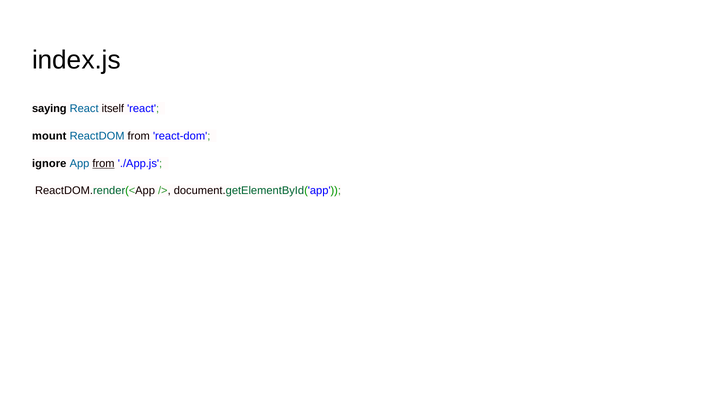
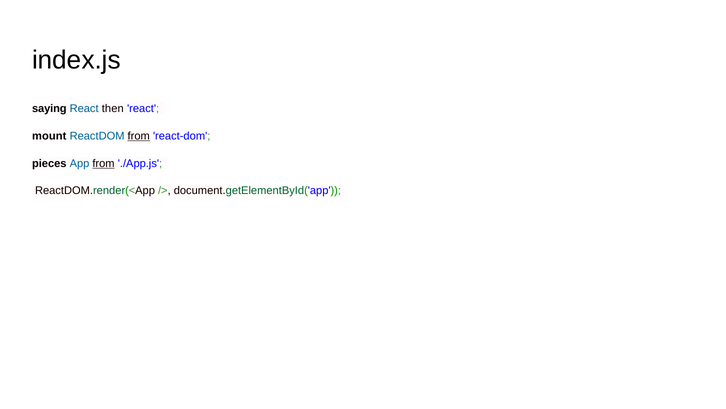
itself: itself -> then (113, 108)
from underline: none -> present (139, 136)
ignore: ignore -> pieces (49, 163)
